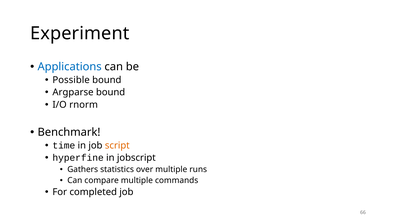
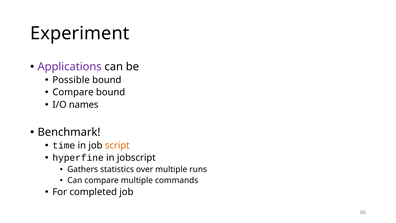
Applications colour: blue -> purple (70, 67)
Argparse: Argparse -> Compare (73, 92)
rnorm: rnorm -> names (84, 105)
